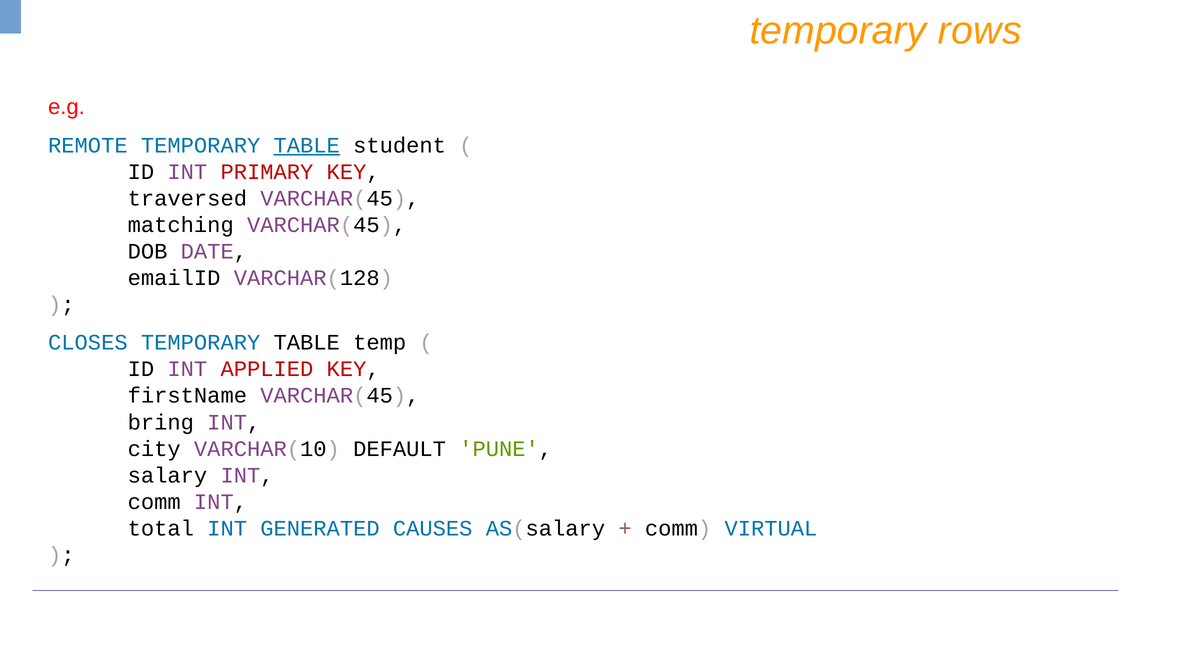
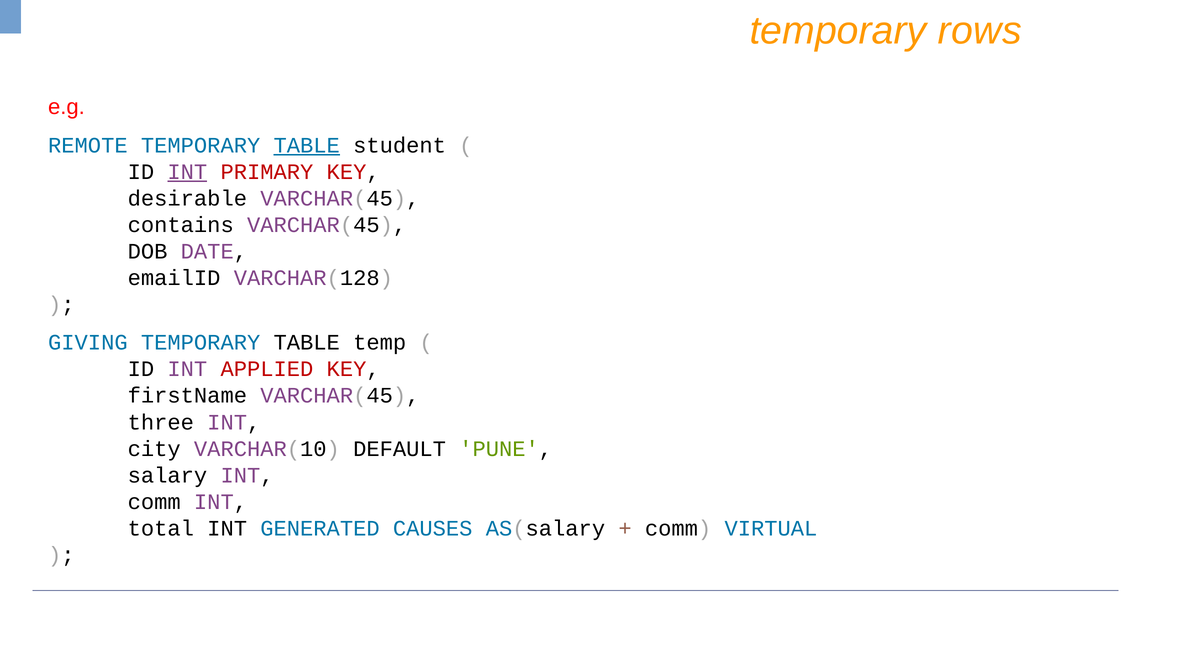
INT underline: none -> present (187, 172)
traversed: traversed -> desirable (187, 198)
matching: matching -> contains (181, 225)
CLOSES: CLOSES -> GIVING (88, 343)
bring: bring -> three (161, 422)
INT colour: blue -> black (227, 528)
